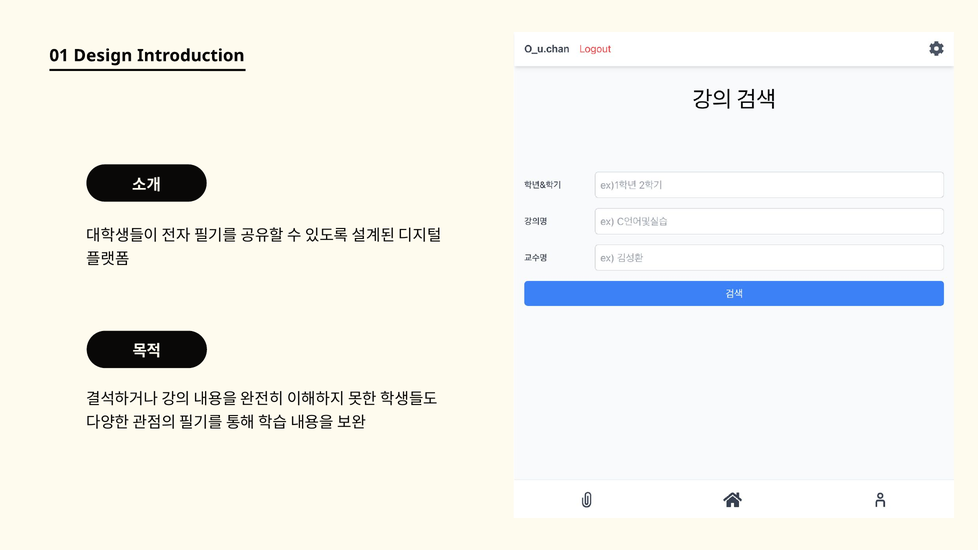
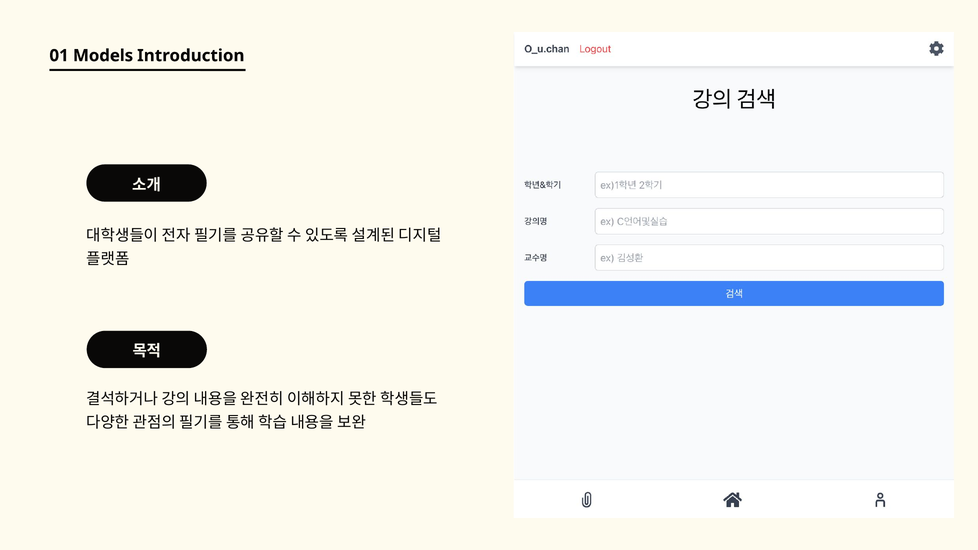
Design: Design -> Models (103, 56)
